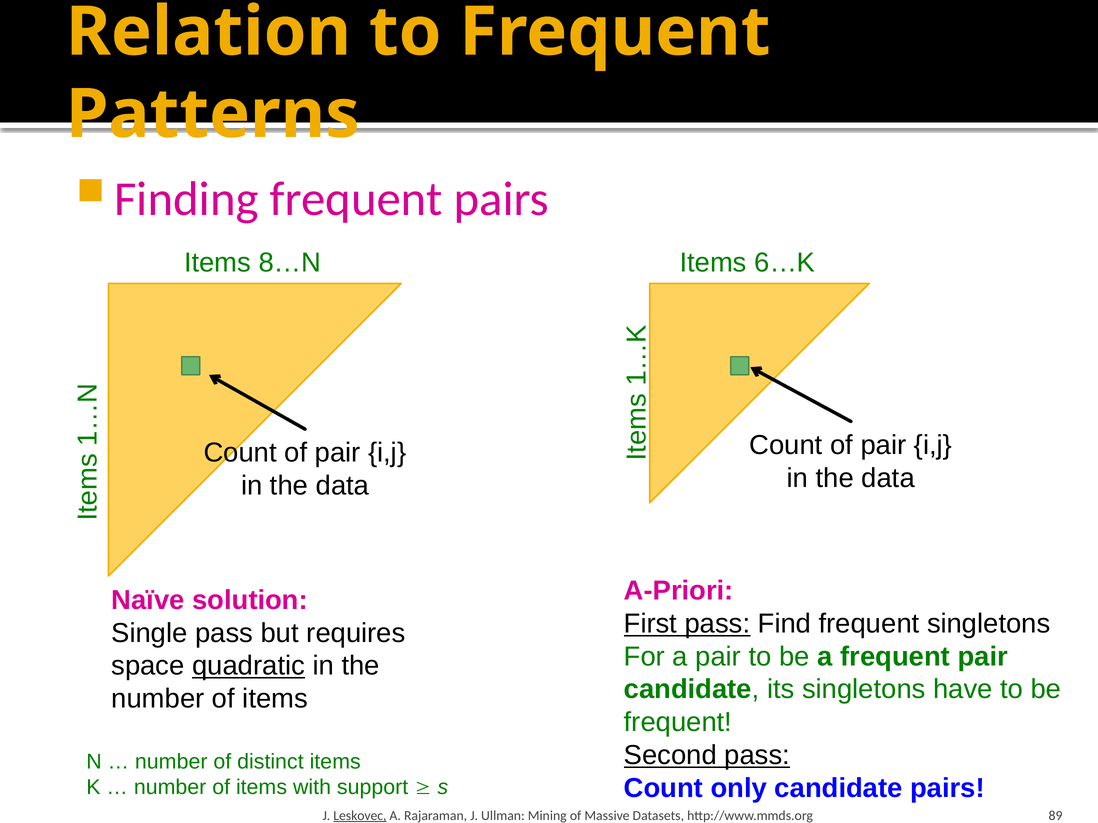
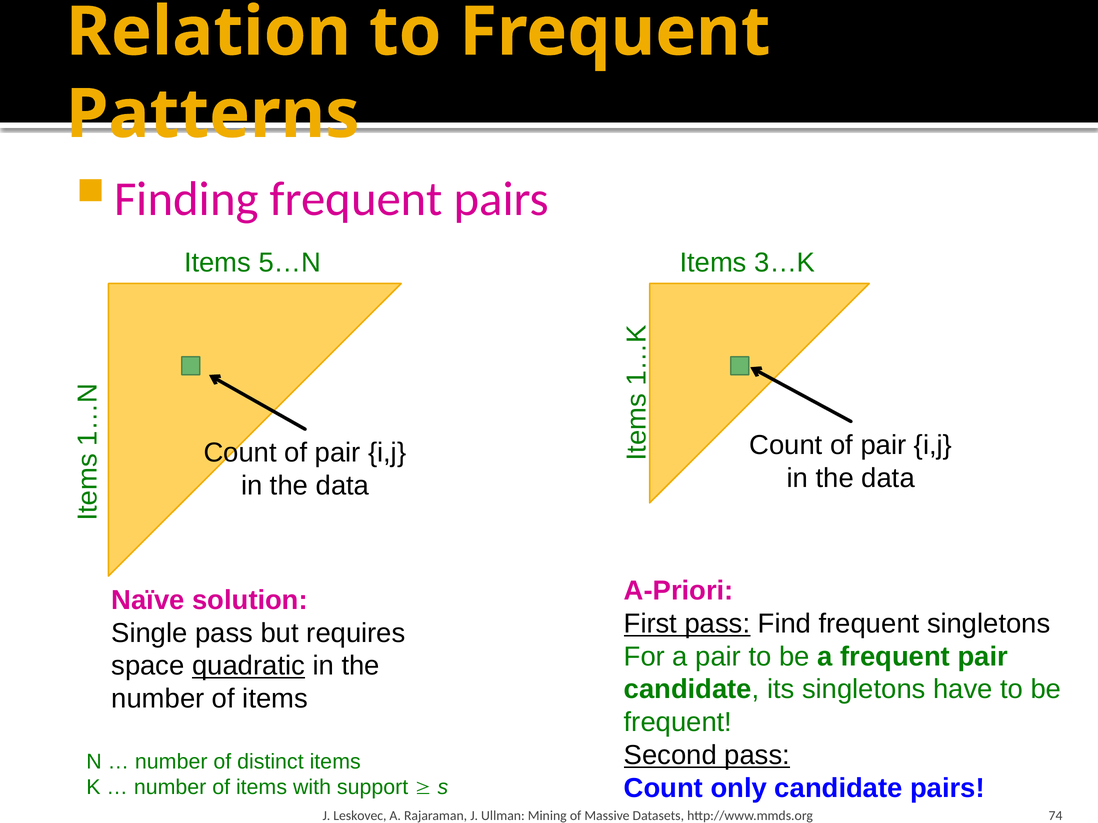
8…N: 8…N -> 5…N (290, 263)
6…K: 6…K -> 3…K (785, 263)
Leskovec underline: present -> none (360, 816)
89: 89 -> 74 (1056, 816)
